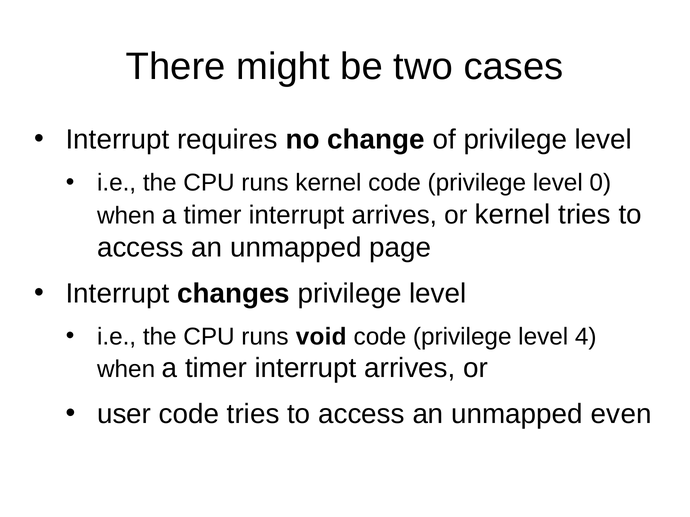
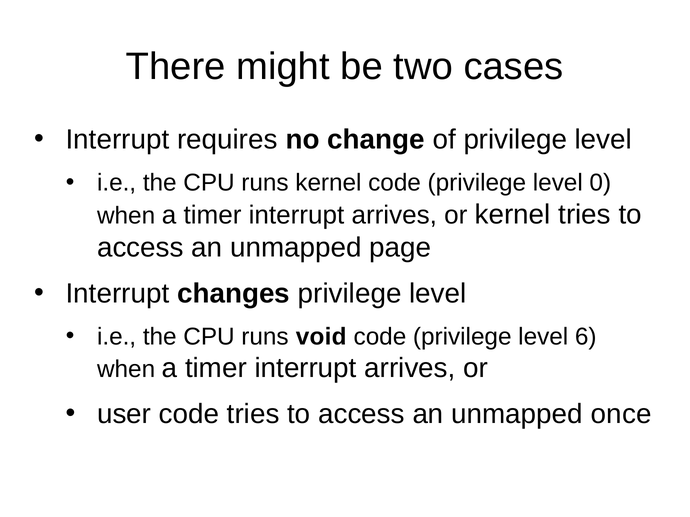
4: 4 -> 6 (586, 337)
even: even -> once (621, 414)
